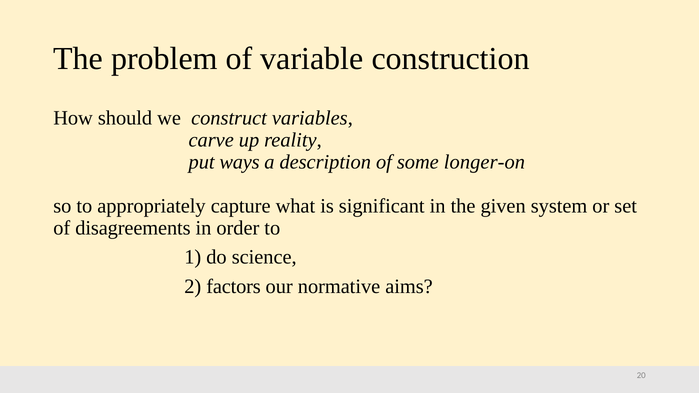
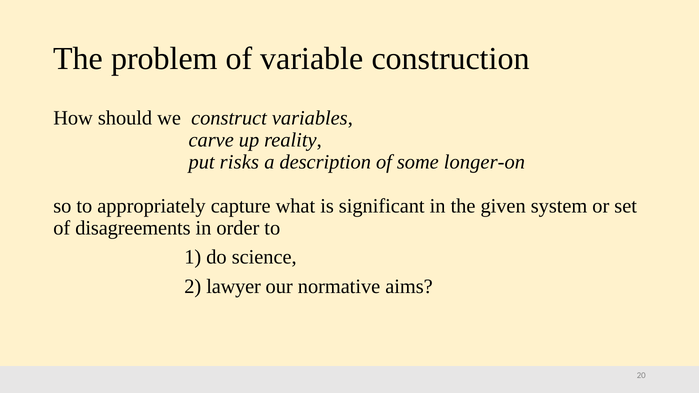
ways: ways -> risks (239, 162)
factors: factors -> lawyer (234, 287)
